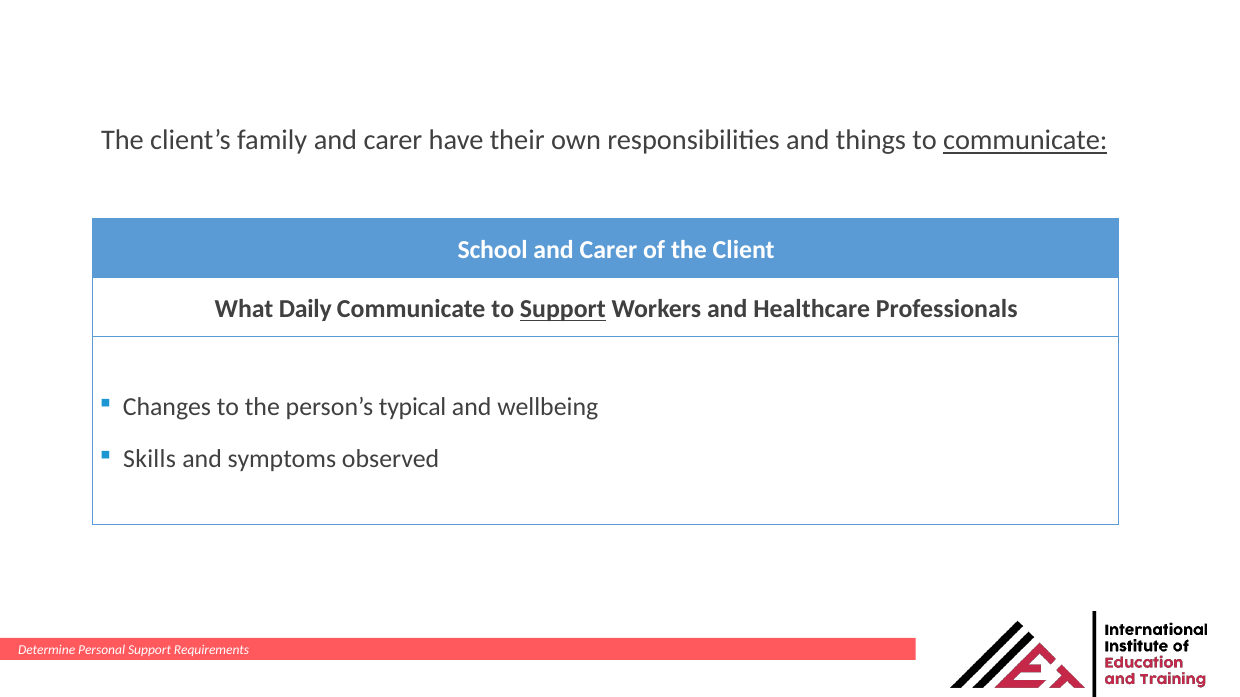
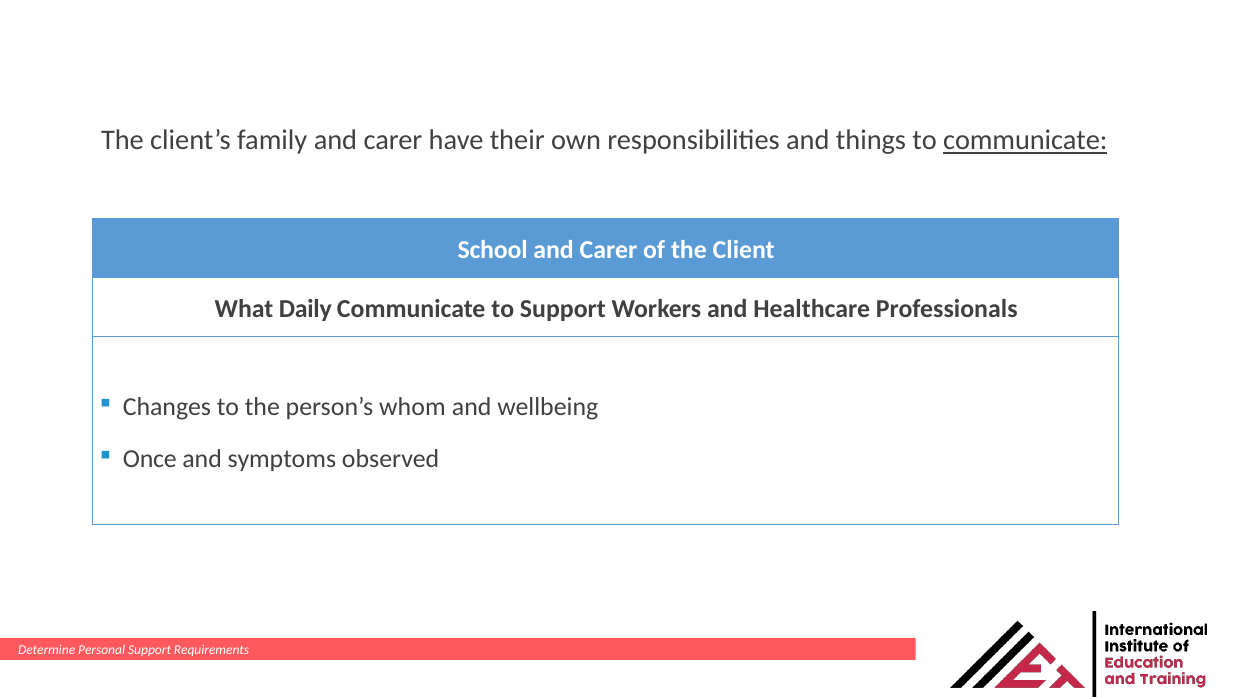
Support underline: present -> none (563, 310)
typical: typical -> whom (412, 407)
Skills: Skills -> Once (150, 459)
